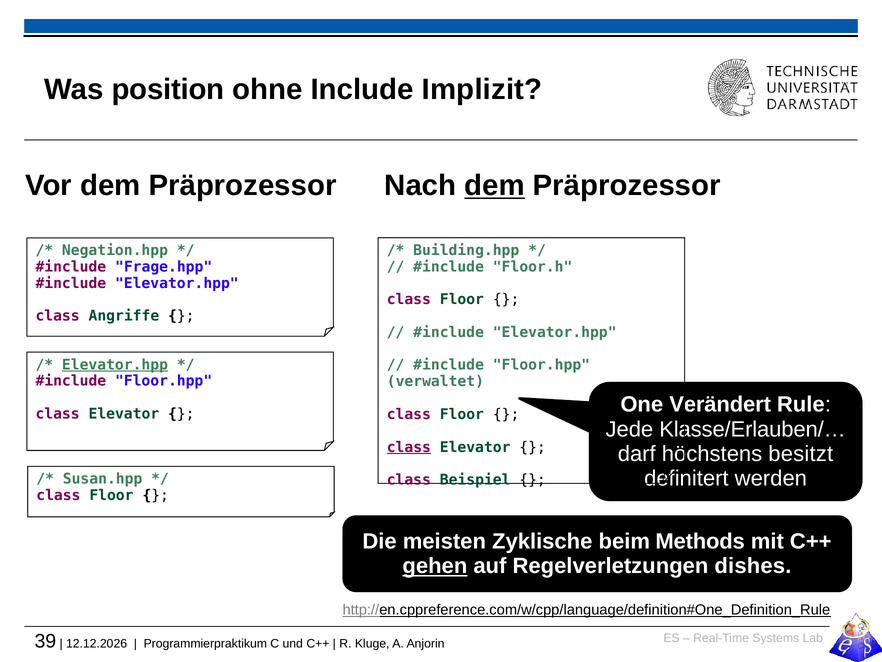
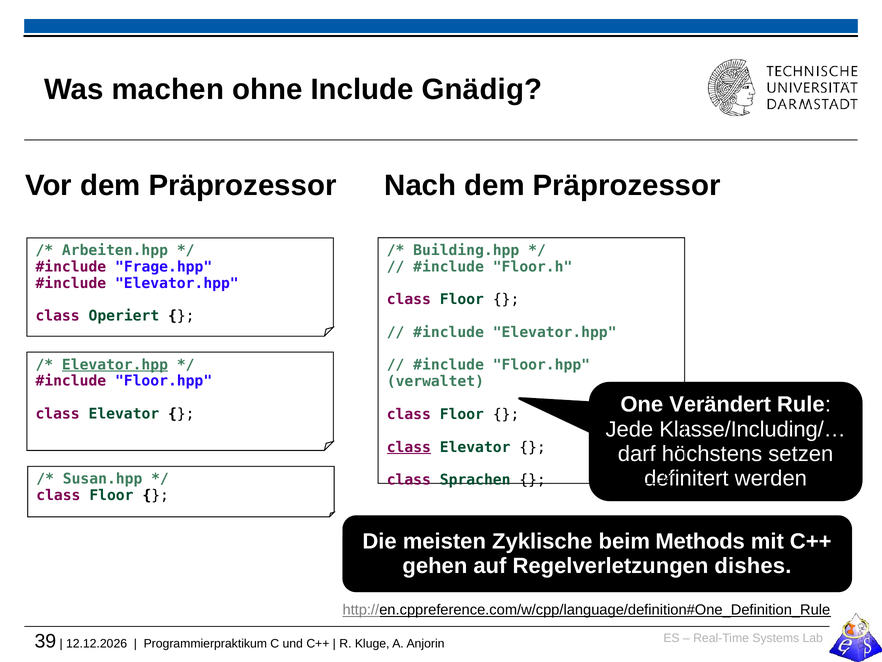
position: position -> machen (168, 90)
Implizit: Implizit -> Gnädig (482, 90)
dem underline: present -> none (495, 185)
Negation.hpp: Negation.hpp -> Arbeiten.hpp (115, 250)
Angriffe: Angriffe -> Operiert (124, 316)
Klasse/Erlauben/…: Klasse/Erlauben/… -> Klasse/Including/… (753, 429)
besitzt: besitzt -> setzen (801, 454)
Beispiel: Beispiel -> Sprachen (475, 480)
gehen underline: present -> none (435, 566)
